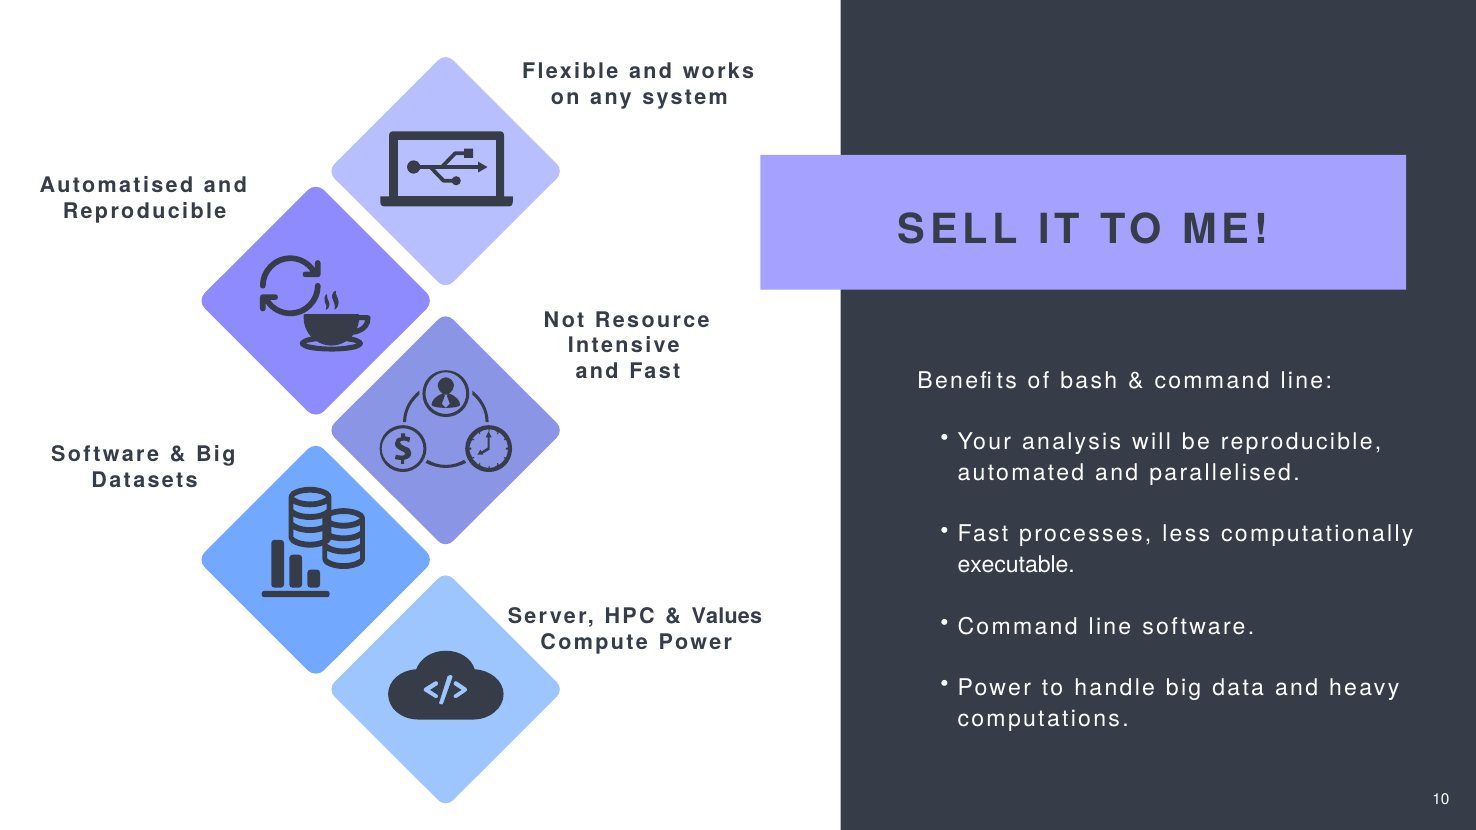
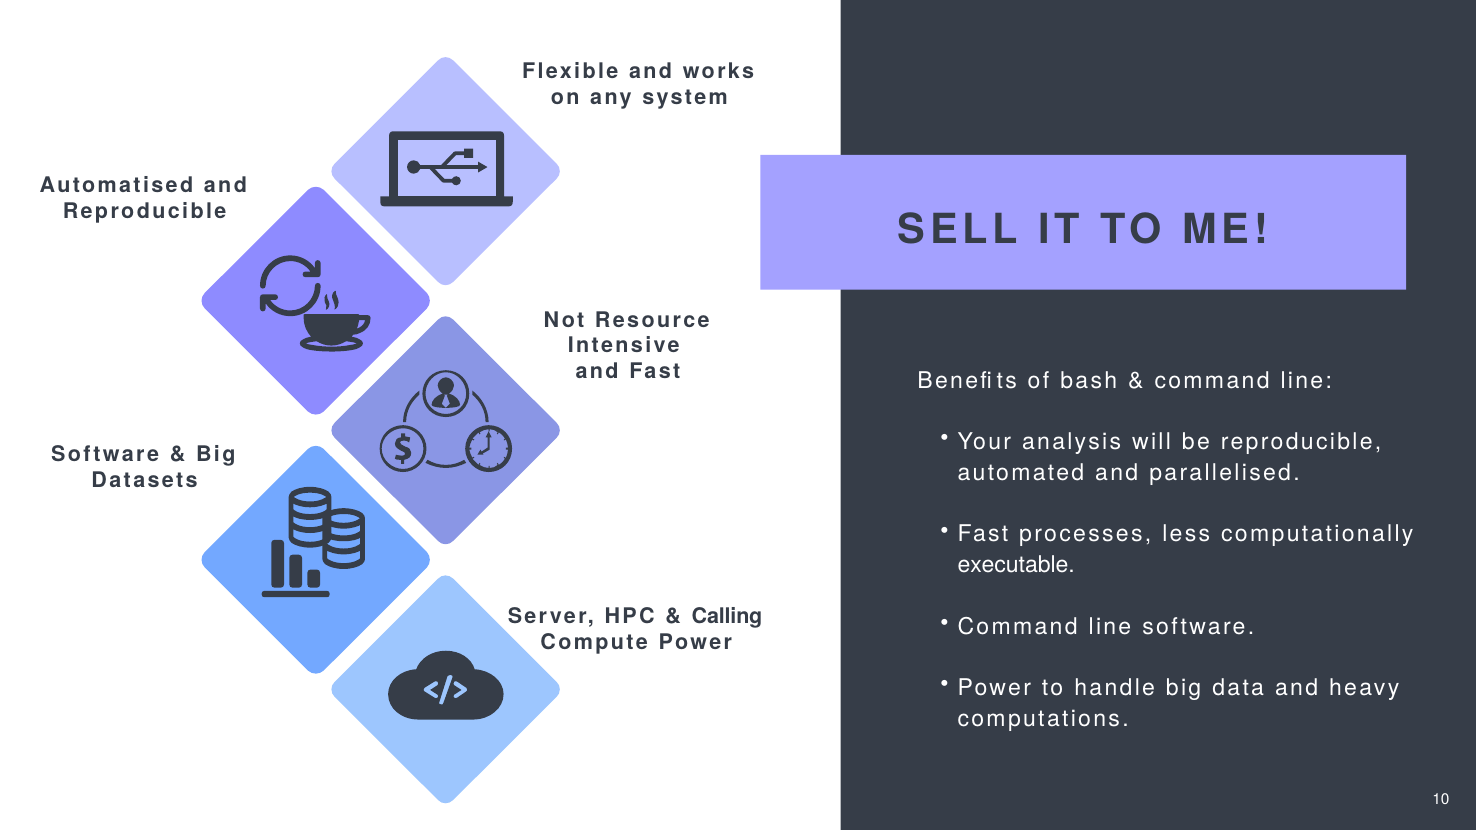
Values: Values -> Calling (727, 617)
